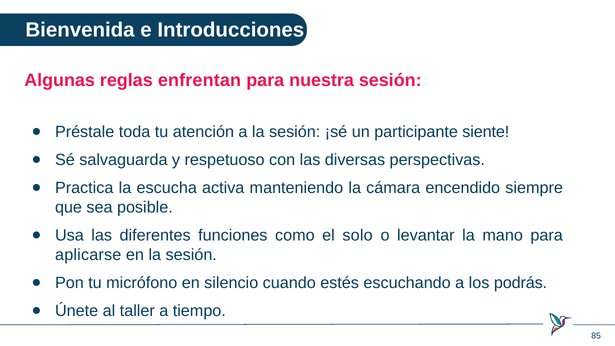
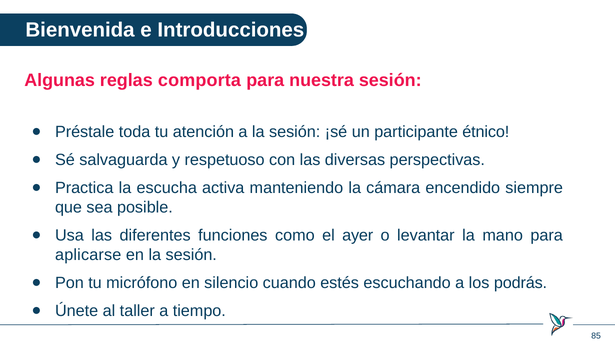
enfrentan: enfrentan -> comporta (199, 80)
siente: siente -> étnico (486, 132)
solo: solo -> ayer (358, 235)
